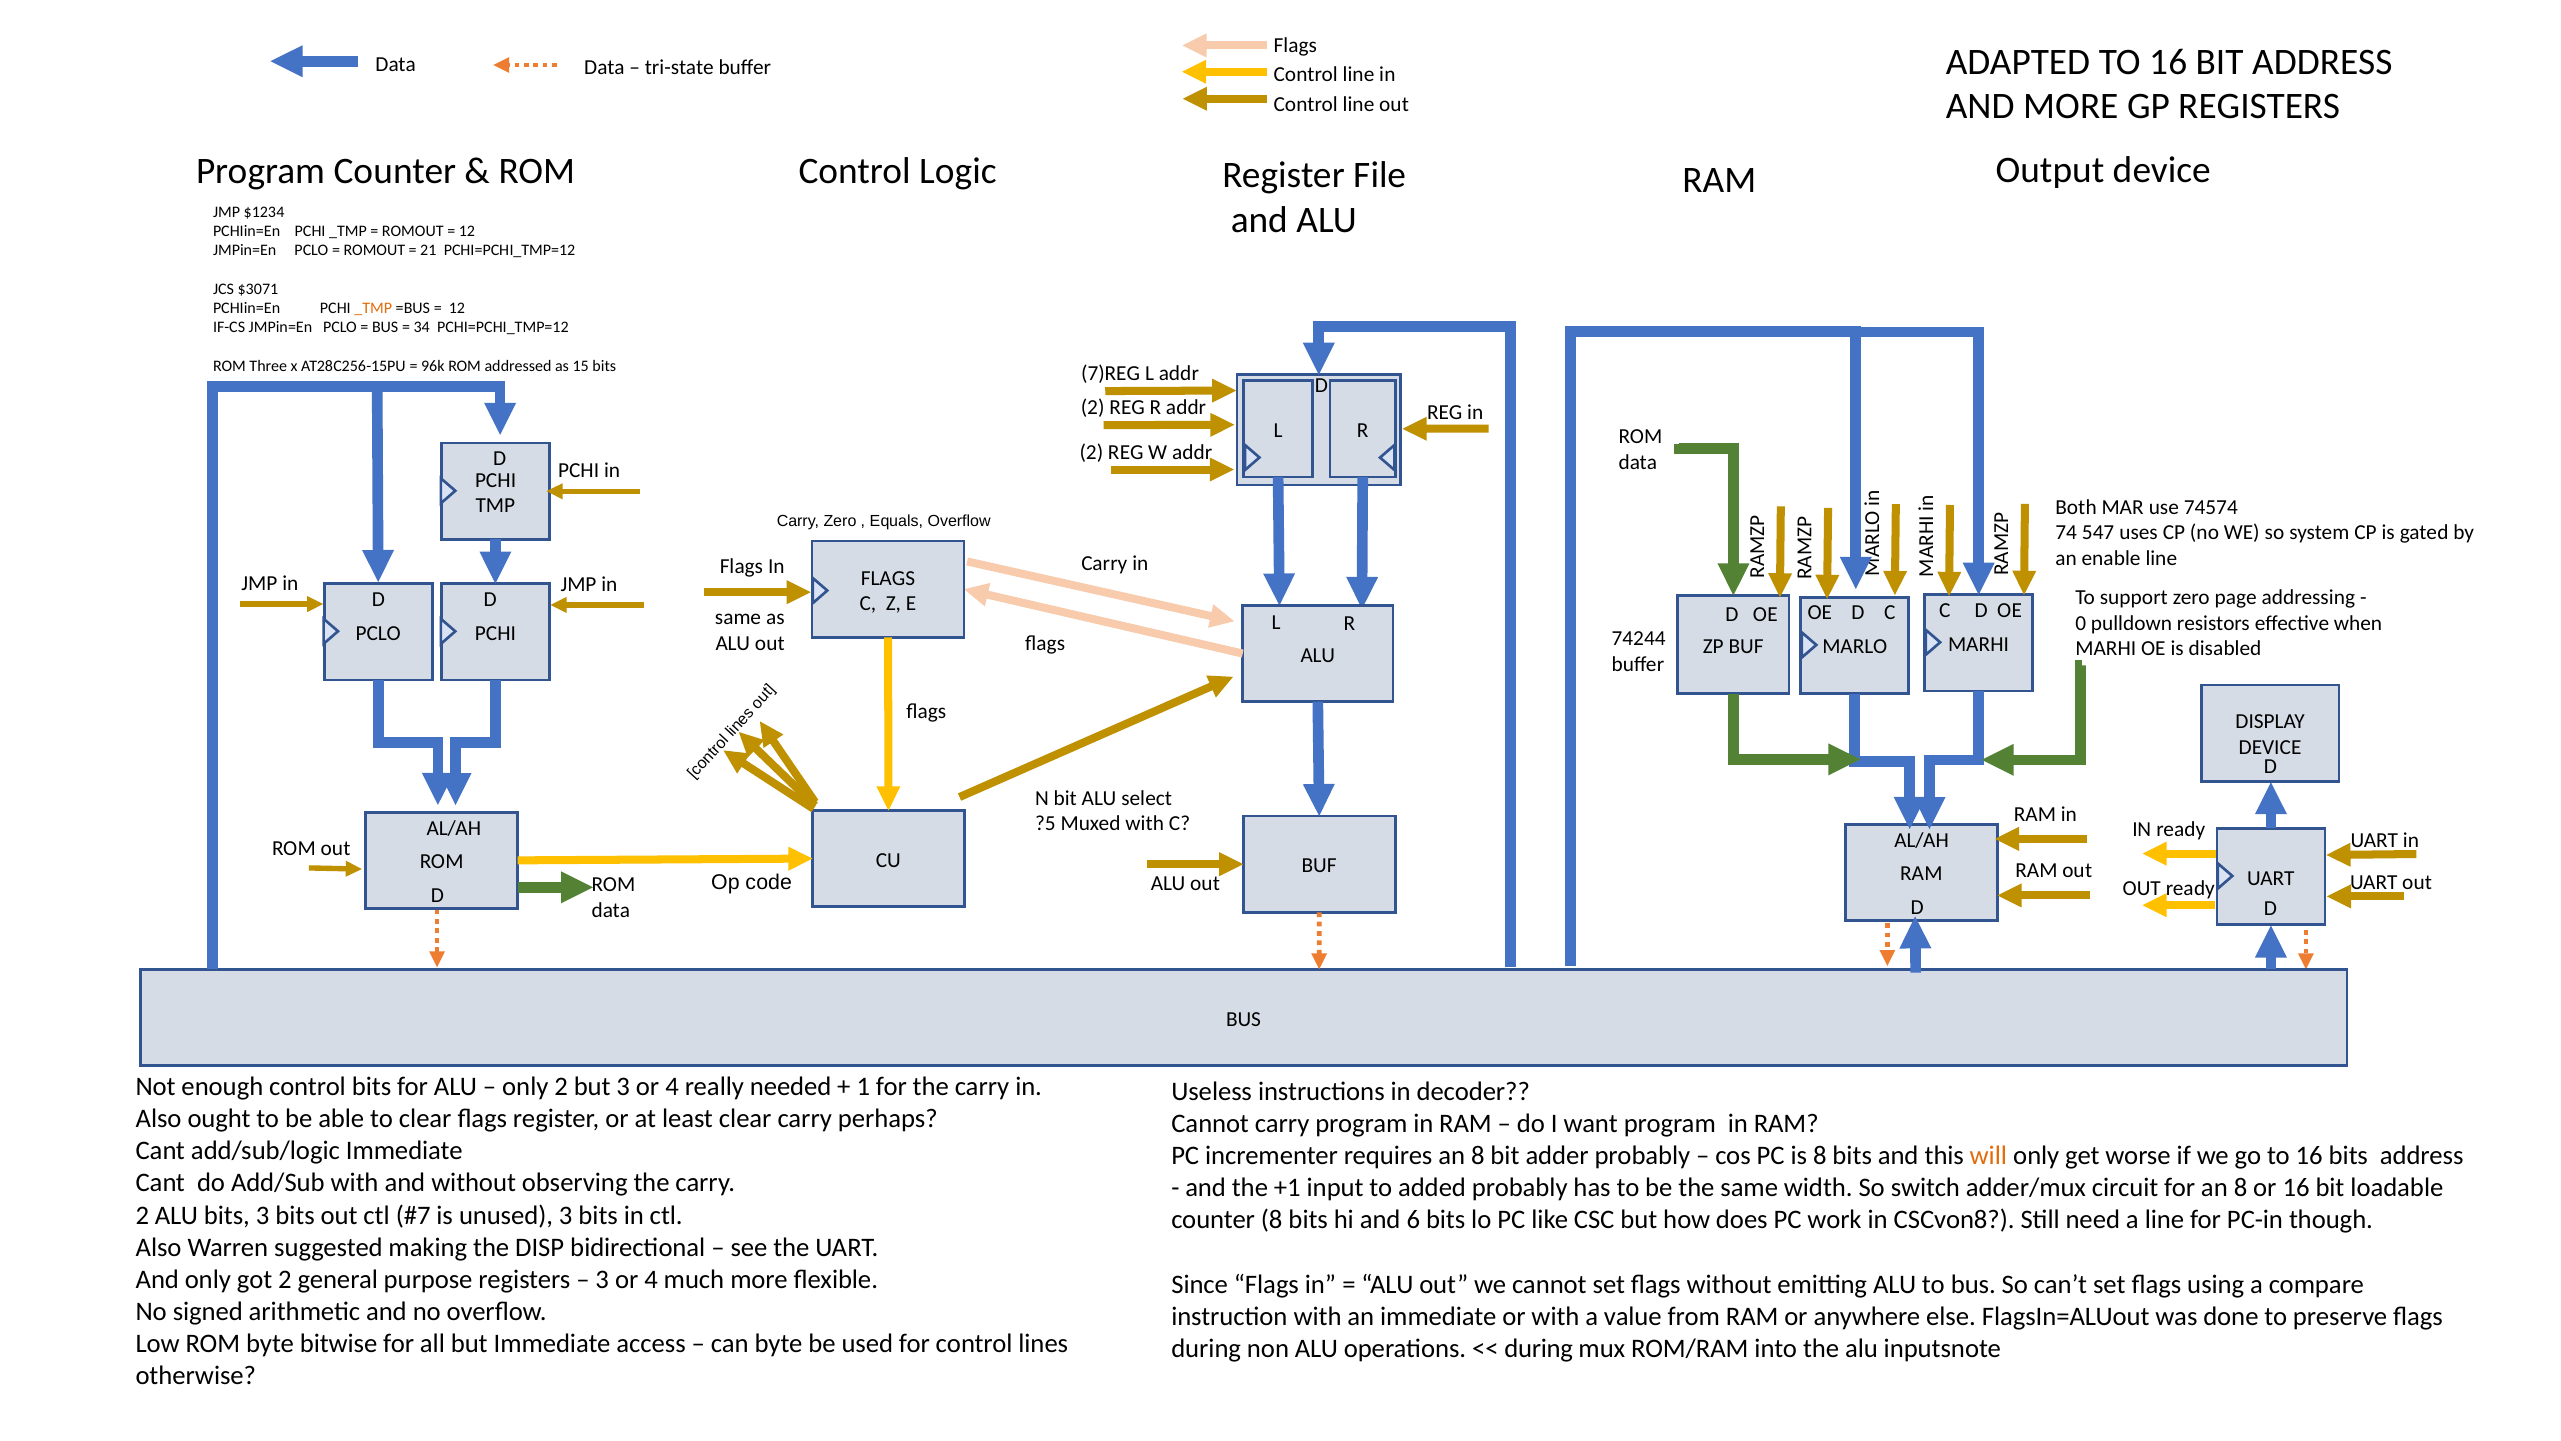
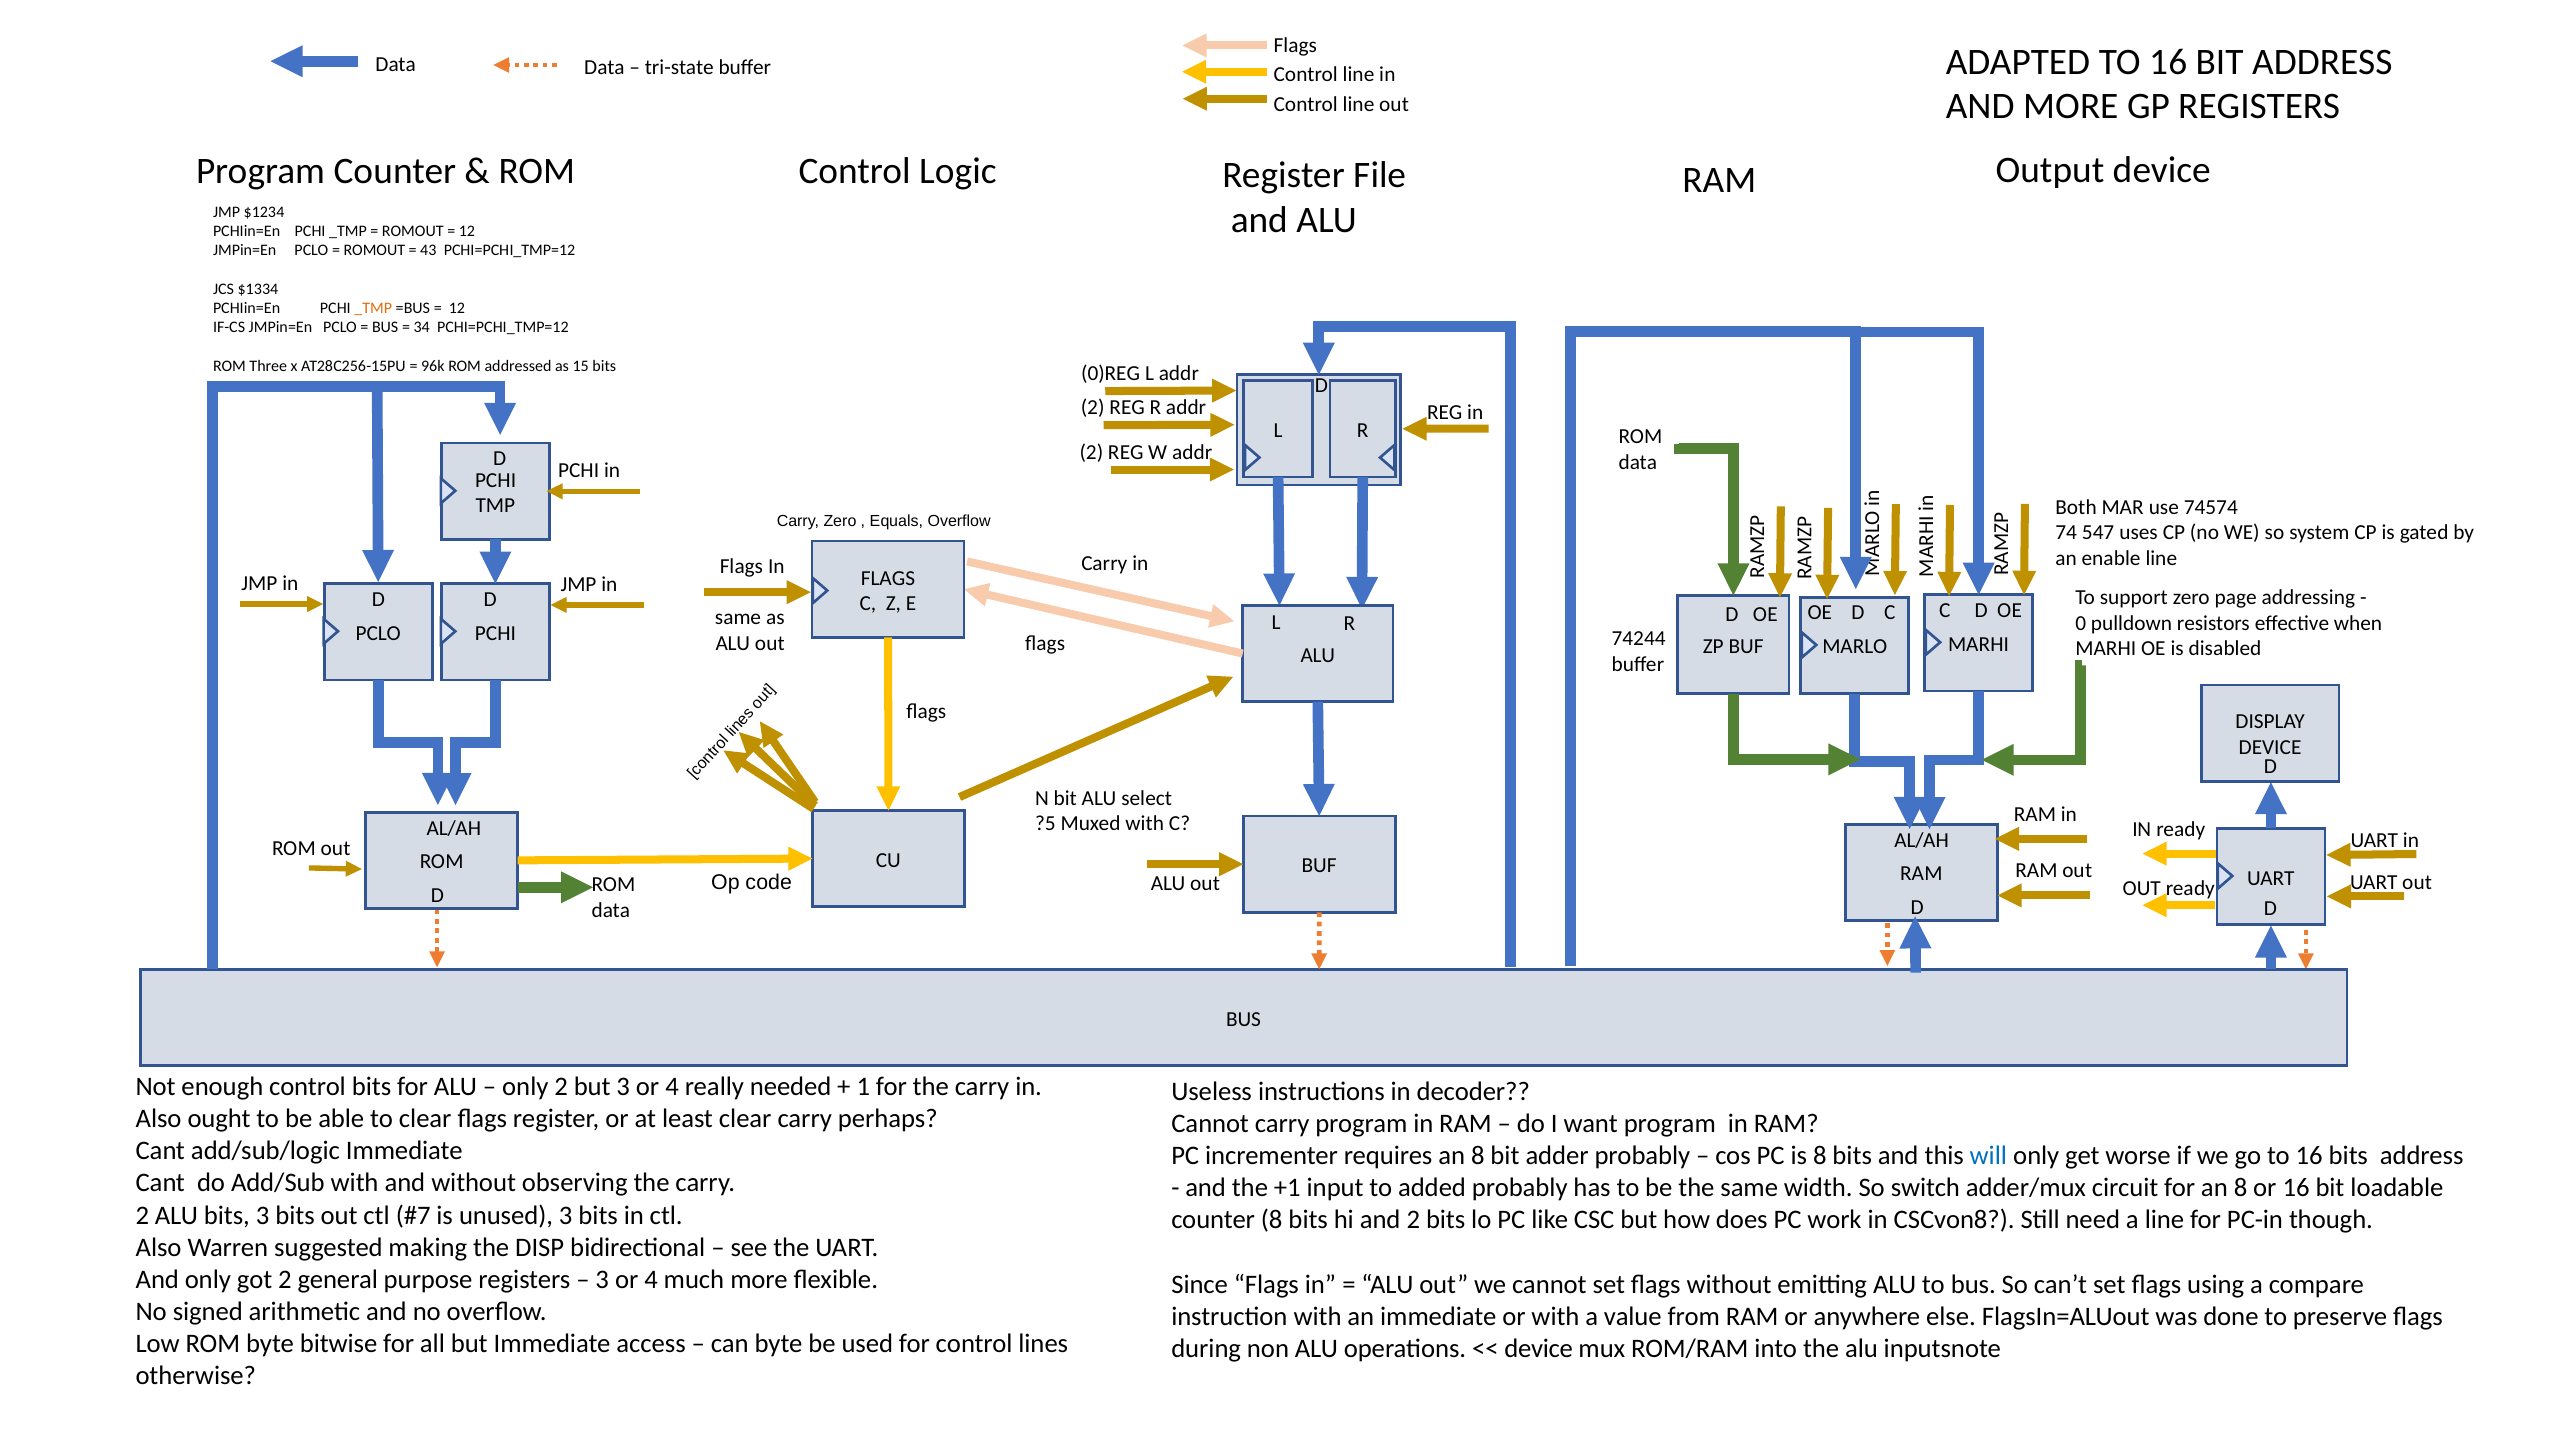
21: 21 -> 43 (428, 250)
$3071: $3071 -> $1334 (258, 289)
7)REG: 7)REG -> 0)REG (1111, 373)
will colour: orange -> blue (1988, 1156)
and 6: 6 -> 2 (1413, 1220)
during: during -> device (1539, 1348)
